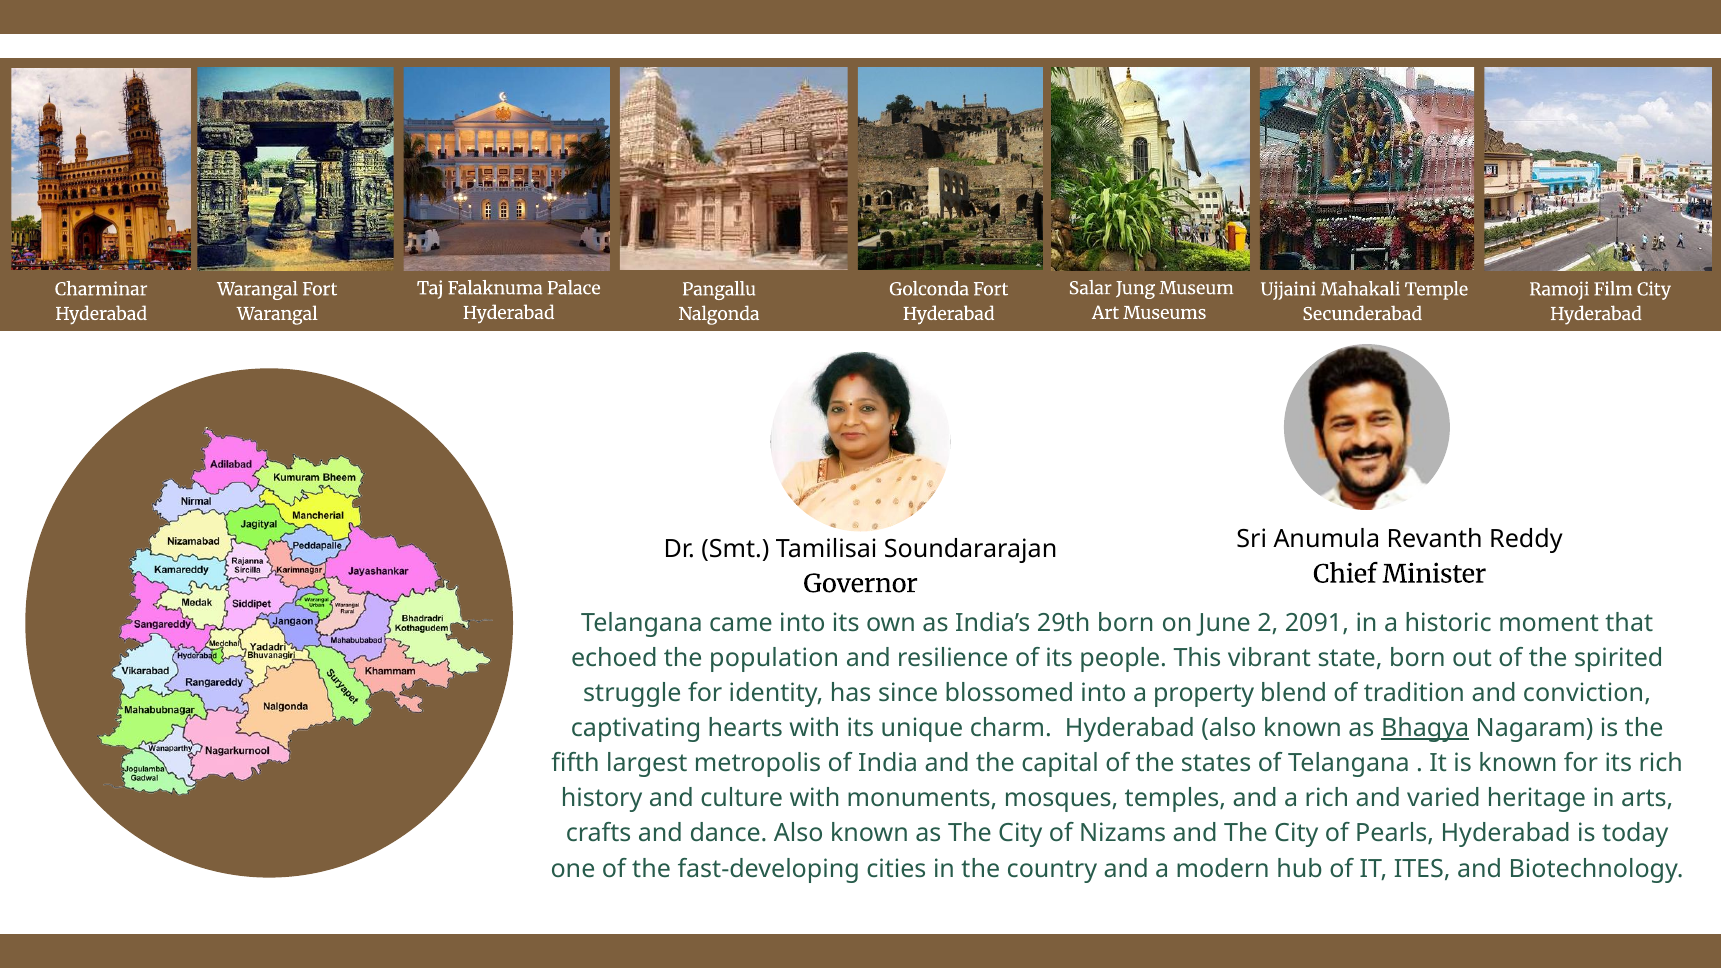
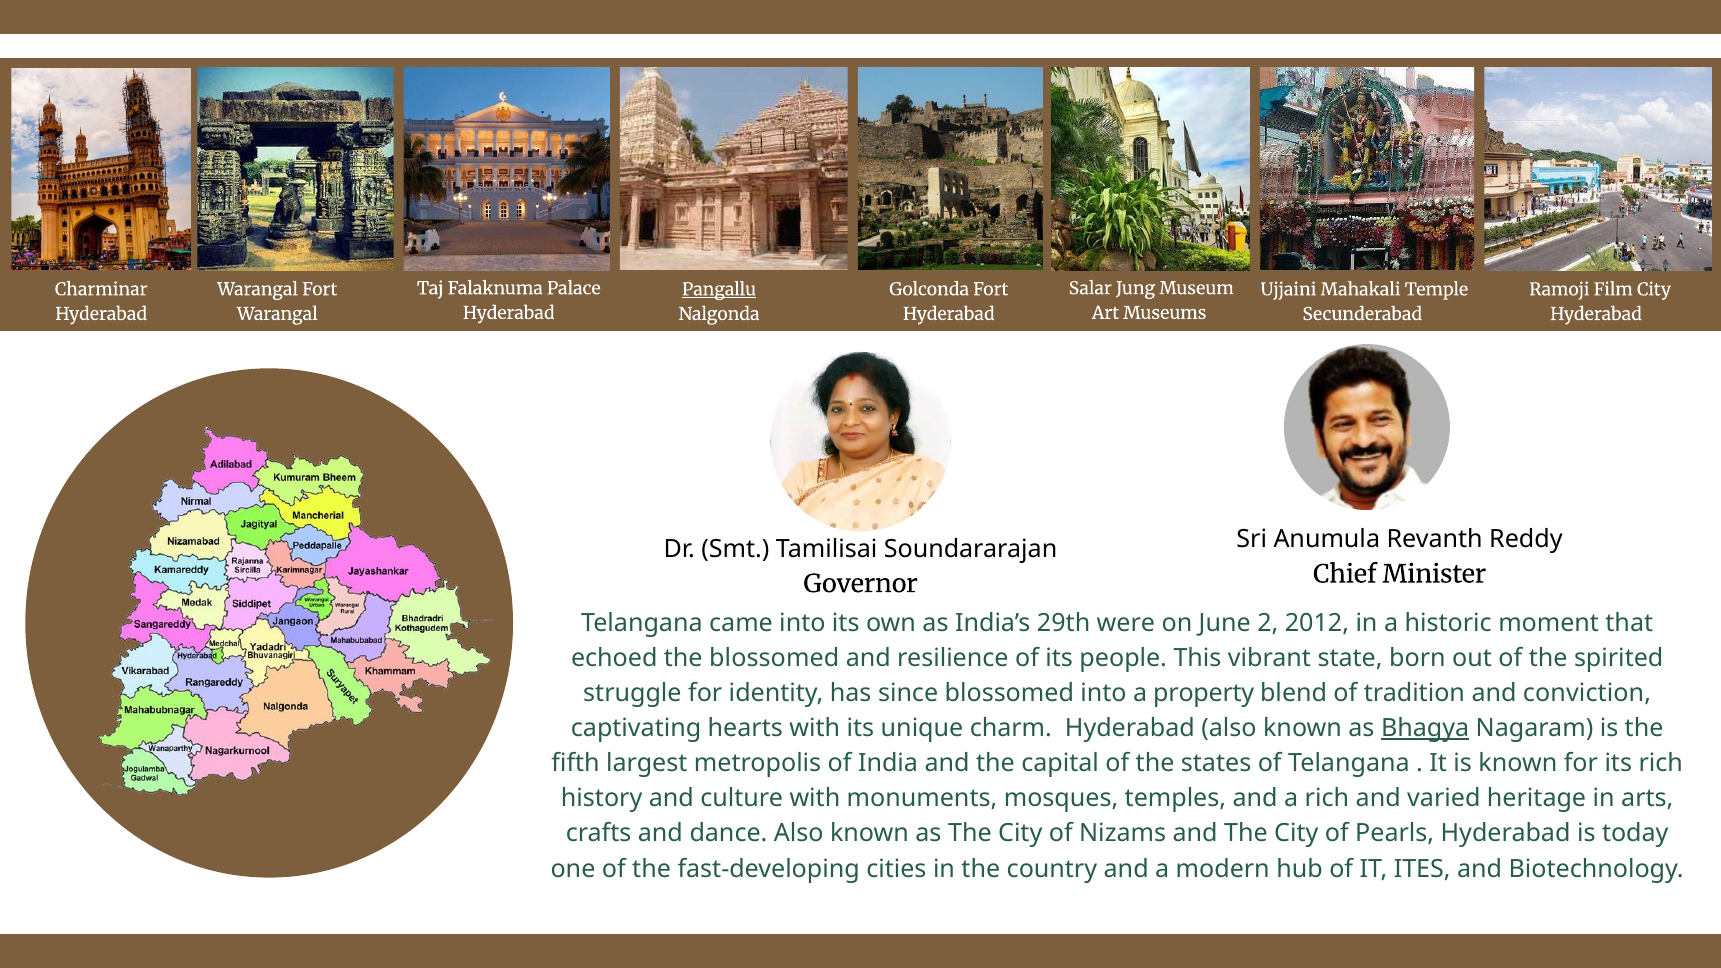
Pangallu underline: none -> present (719, 290)
29th born: born -> were (1126, 623)
2091: 2091 -> 2012 (1317, 623)
the population: population -> blossomed (774, 658)
